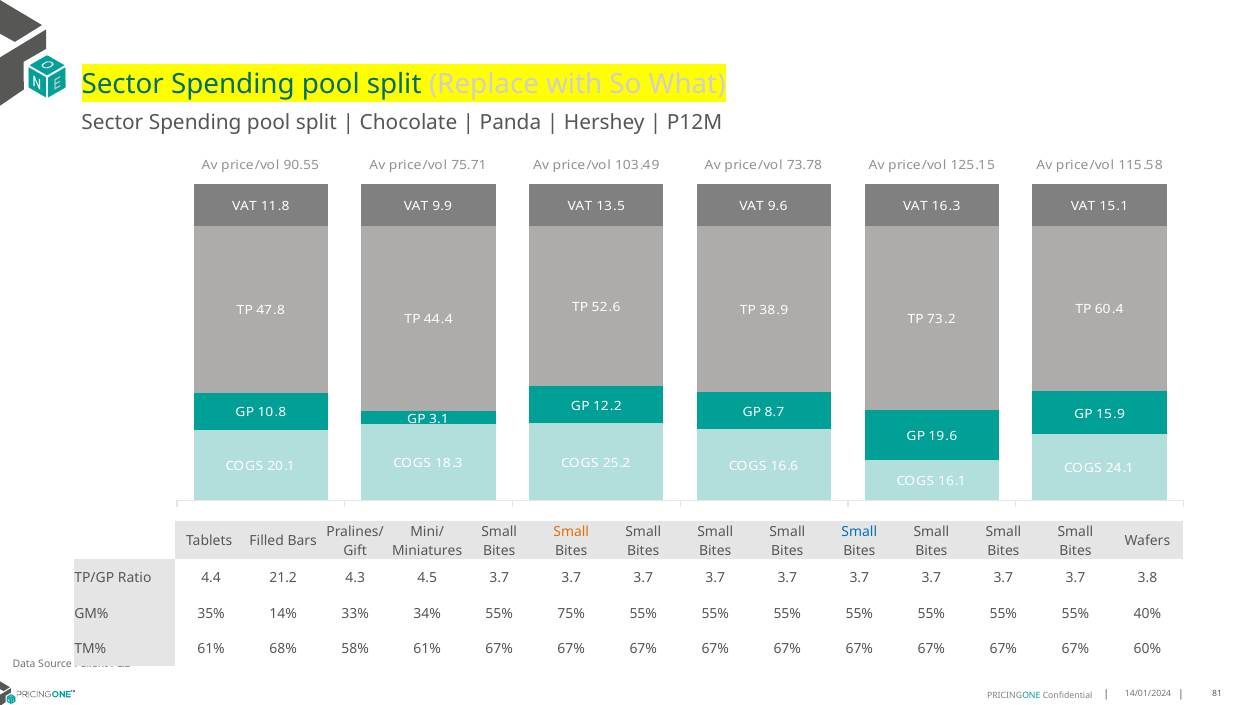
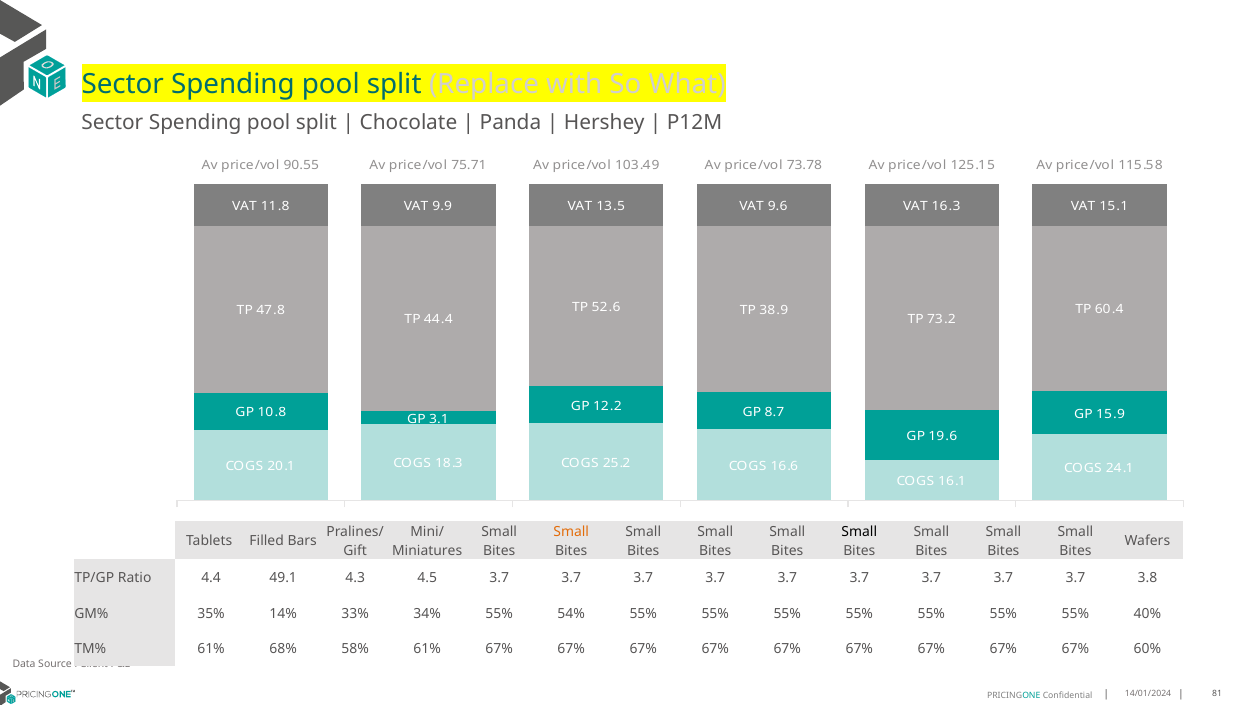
Small colour: blue -> black (859, 531)
21.2: 21.2 -> 49.1 (283, 578)
75%: 75% -> 54% (571, 613)
